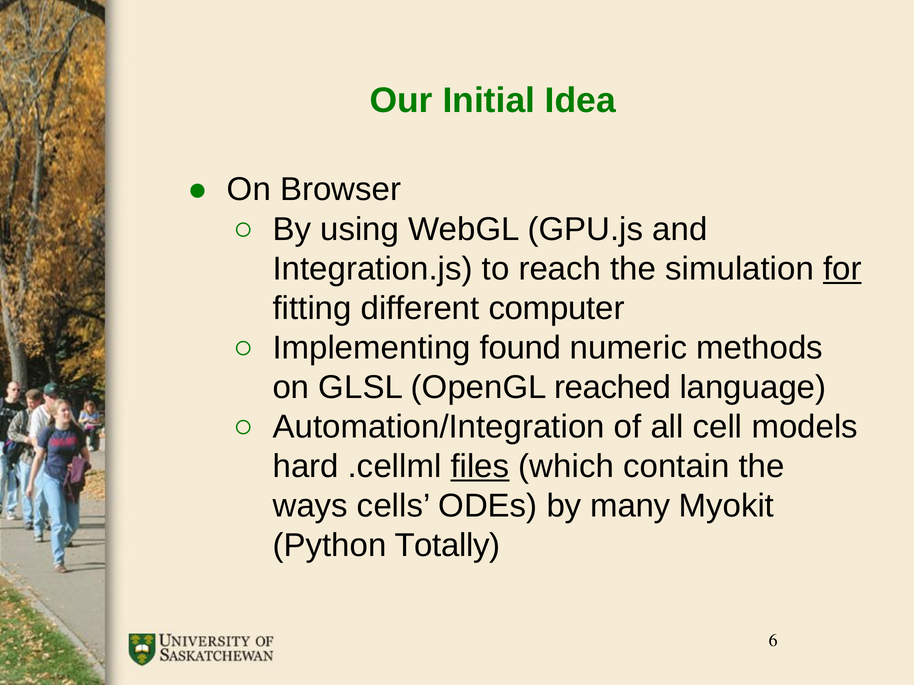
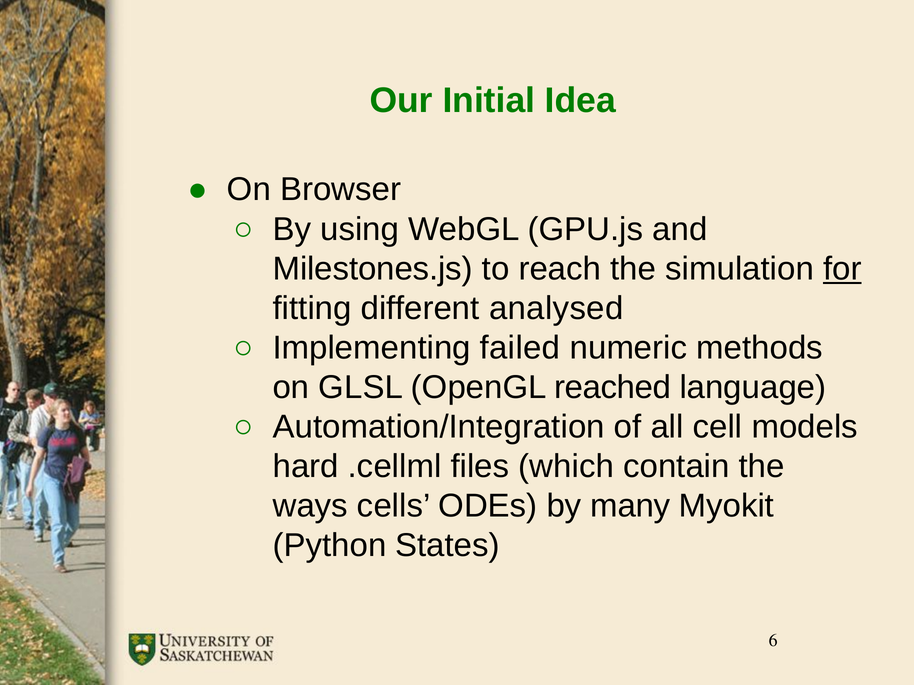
Integration.js: Integration.js -> Milestones.js (373, 269)
computer: computer -> analysed (556, 308)
found: found -> failed (520, 348)
files underline: present -> none (480, 467)
Totally: Totally -> States (447, 546)
